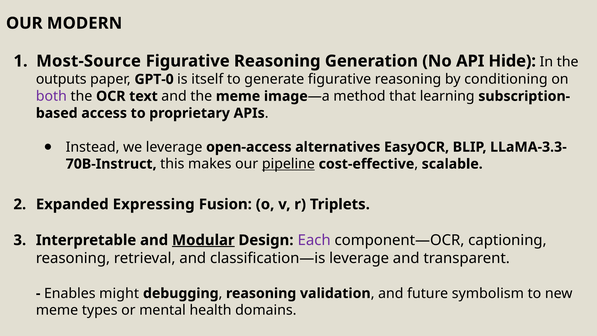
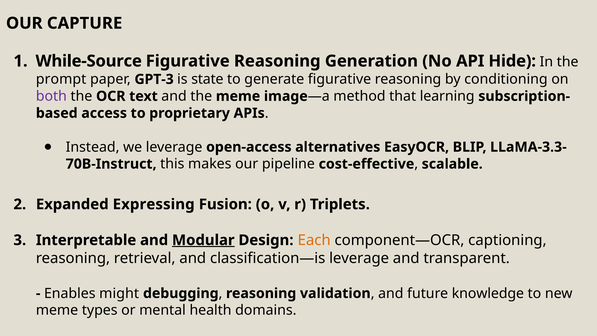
MODERN: MODERN -> CAPTURE (85, 23)
Most-Source: Most-Source -> While-Source (89, 61)
outputs: outputs -> prompt (61, 79)
GPT-0: GPT-0 -> GPT-3 (154, 79)
itself: itself -> state (207, 79)
pipeline underline: present -> none (288, 164)
Each colour: purple -> orange (314, 240)
symbolism: symbolism -> knowledge (488, 293)
